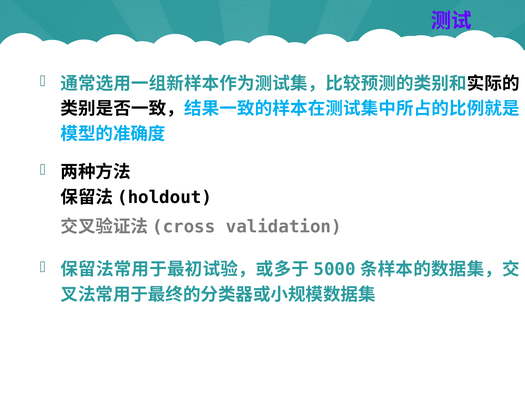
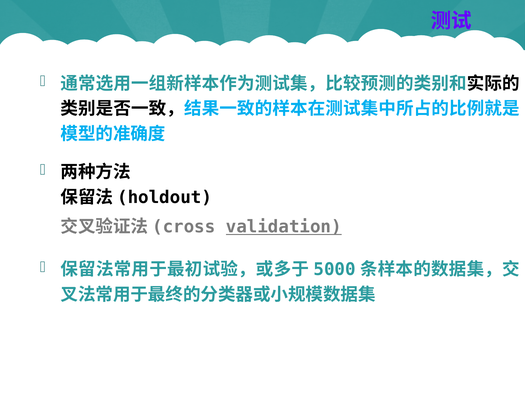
validation underline: none -> present (284, 227)
